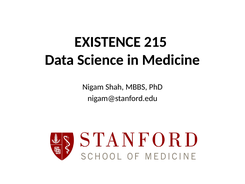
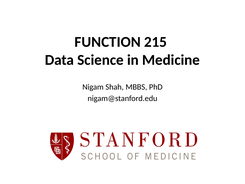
EXISTENCE: EXISTENCE -> FUNCTION (108, 42)
